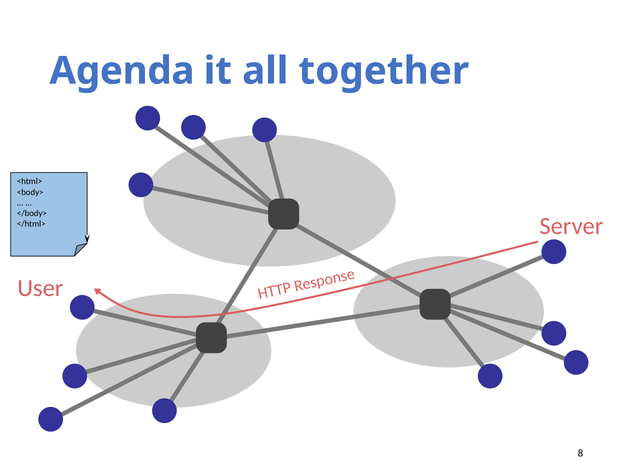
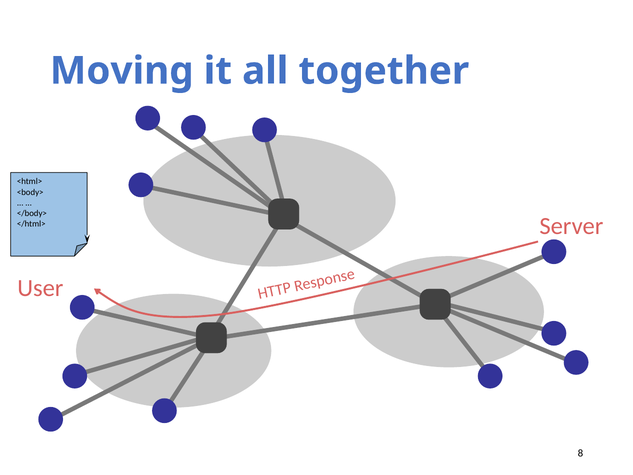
Agenda: Agenda -> Moving (122, 71)
